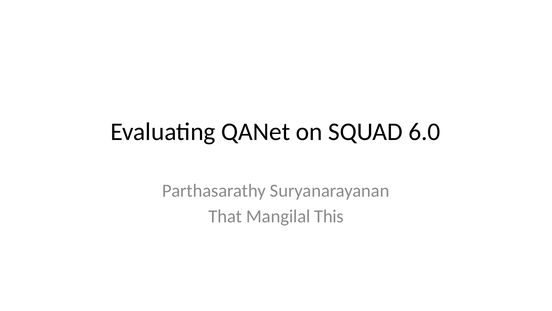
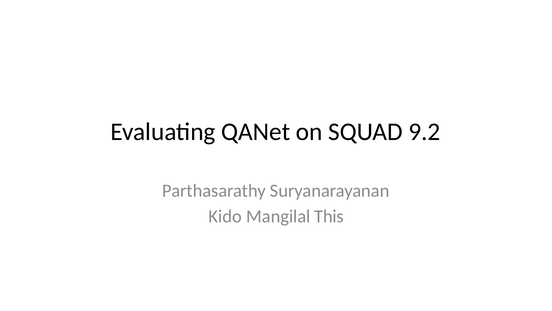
6.0: 6.0 -> 9.2 (424, 131)
That: That -> Kido (225, 216)
